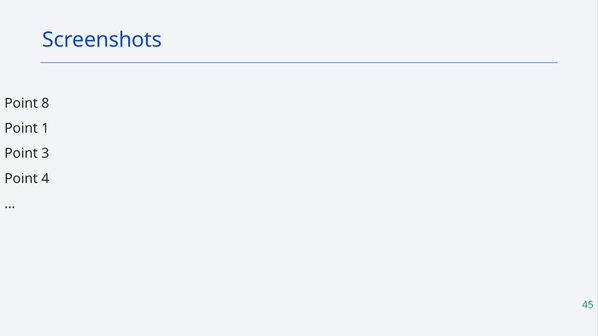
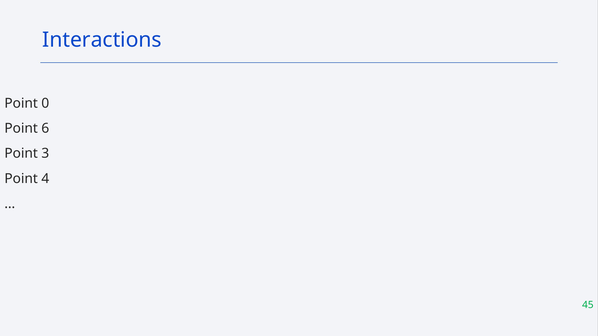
Screenshots: Screenshots -> Interactions (102, 40)
8: 8 -> 0 (45, 103)
1: 1 -> 6 (45, 128)
